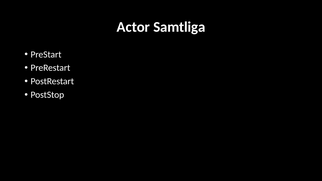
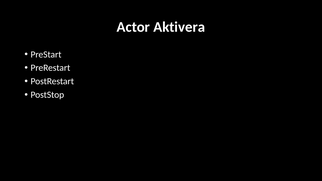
Samtliga: Samtliga -> Aktivera (179, 27)
